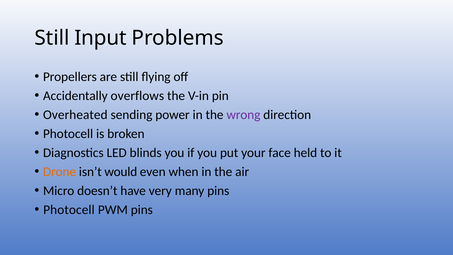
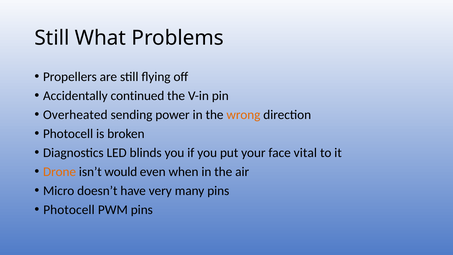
Input: Input -> What (100, 38)
overflows: overflows -> continued (137, 96)
wrong colour: purple -> orange (243, 115)
held: held -> vital (305, 153)
